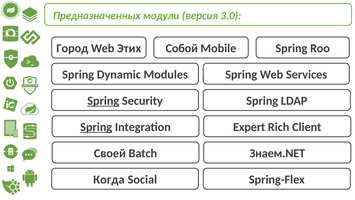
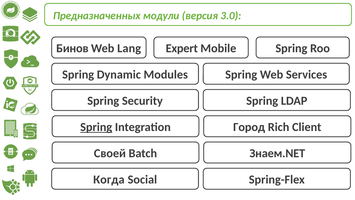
Город: Город -> Бинов (72, 48)
Этих: Этих -> Lang (129, 48)
Собой: Собой -> Expert (182, 48)
Spring underline: present -> none (103, 101)
Expert: Expert -> Город (249, 127)
